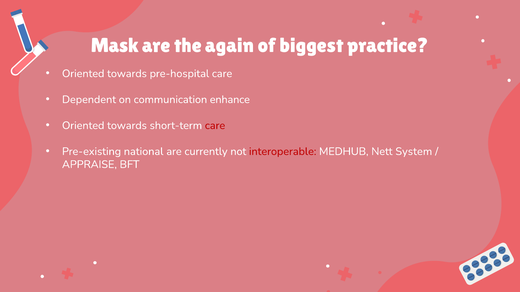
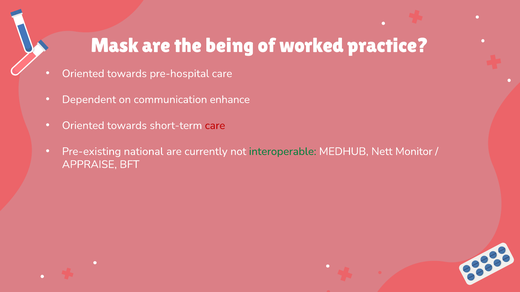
again: again -> being (230, 46)
biggest: biggest -> worked (312, 46)
interoperable colour: red -> green (283, 152)
System: System -> Monitor (414, 152)
